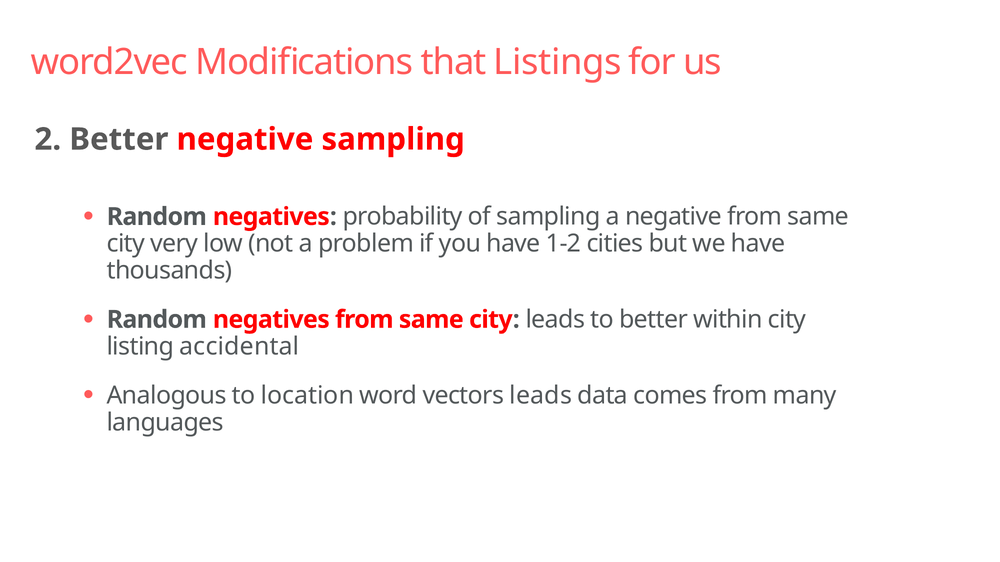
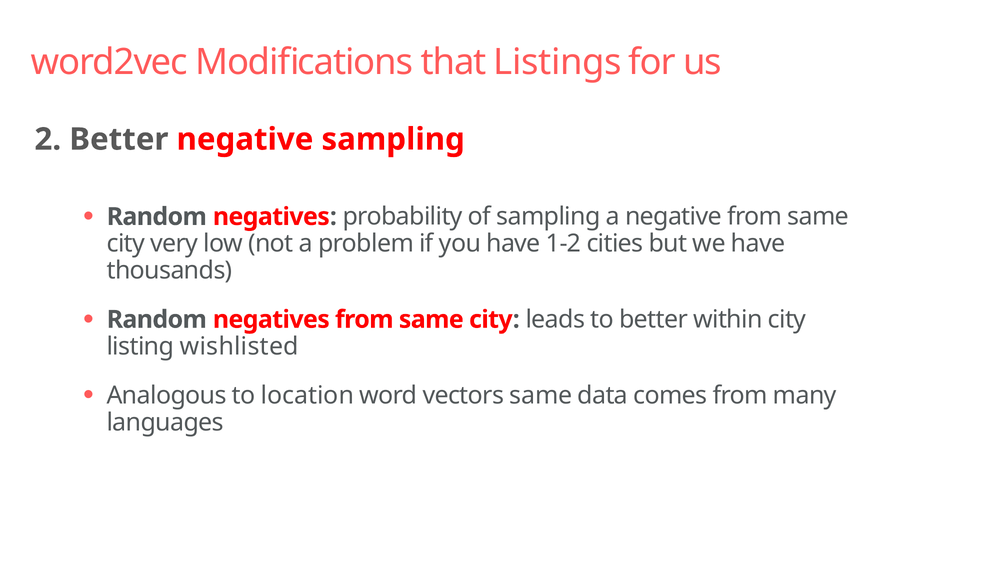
accidental: accidental -> wishlisted (239, 347)
vectors leads: leads -> same (541, 396)
